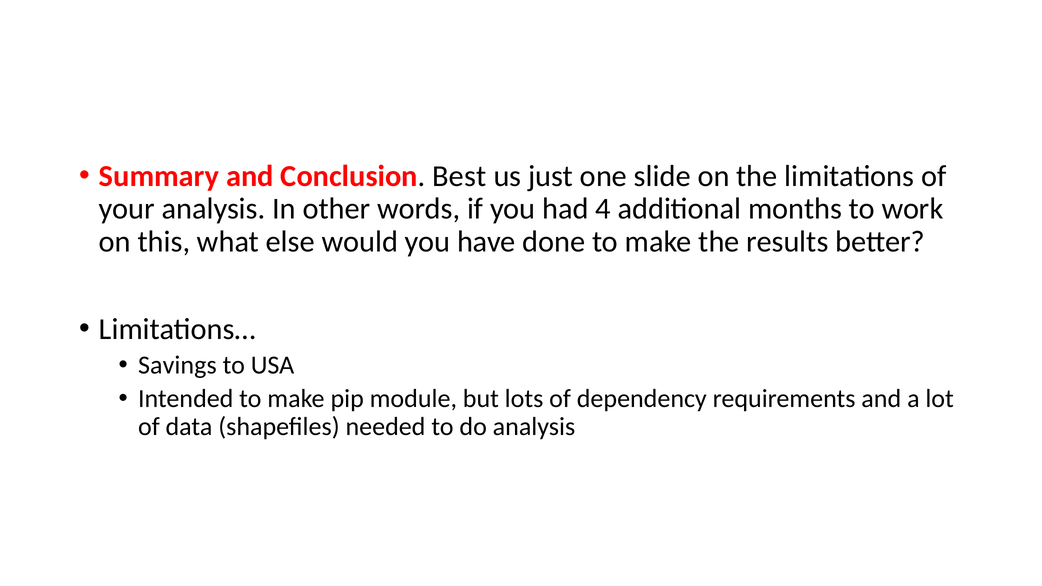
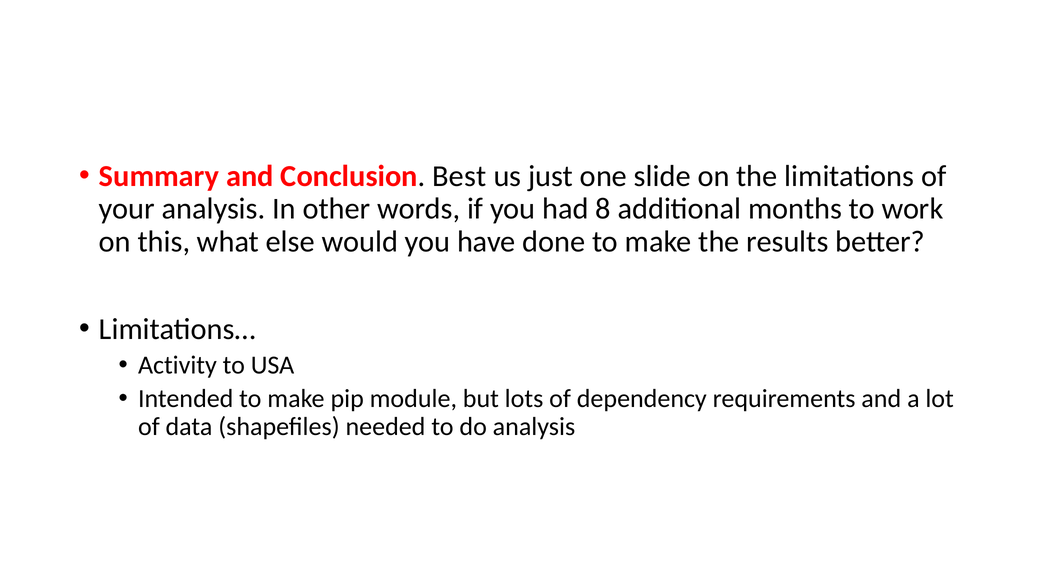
4: 4 -> 8 (603, 209)
Savings: Savings -> Activity (177, 365)
